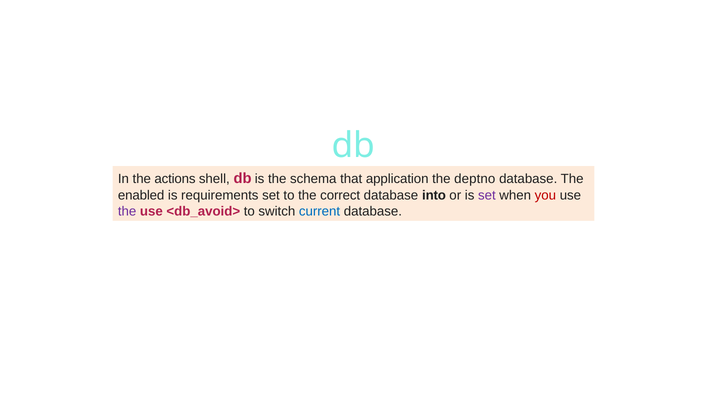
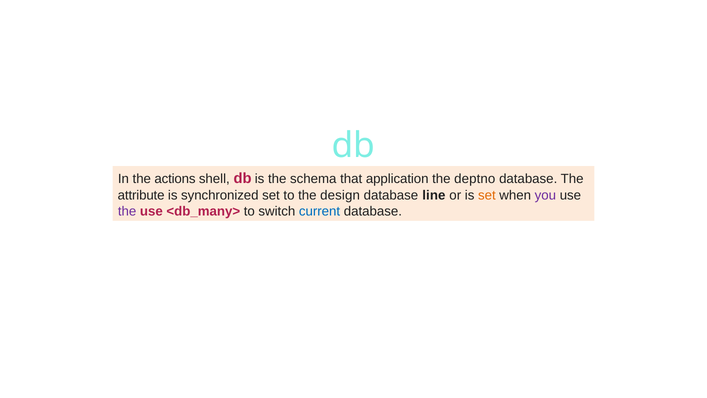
enabled: enabled -> attribute (141, 195)
requirements: requirements -> synchronized (220, 195)
correct: correct -> design (340, 195)
into: into -> line (434, 195)
set colour: purple -> orange (487, 195)
you colour: red -> purple (545, 195)
<db_avoid>: <db_avoid> -> <db_many> (203, 211)
